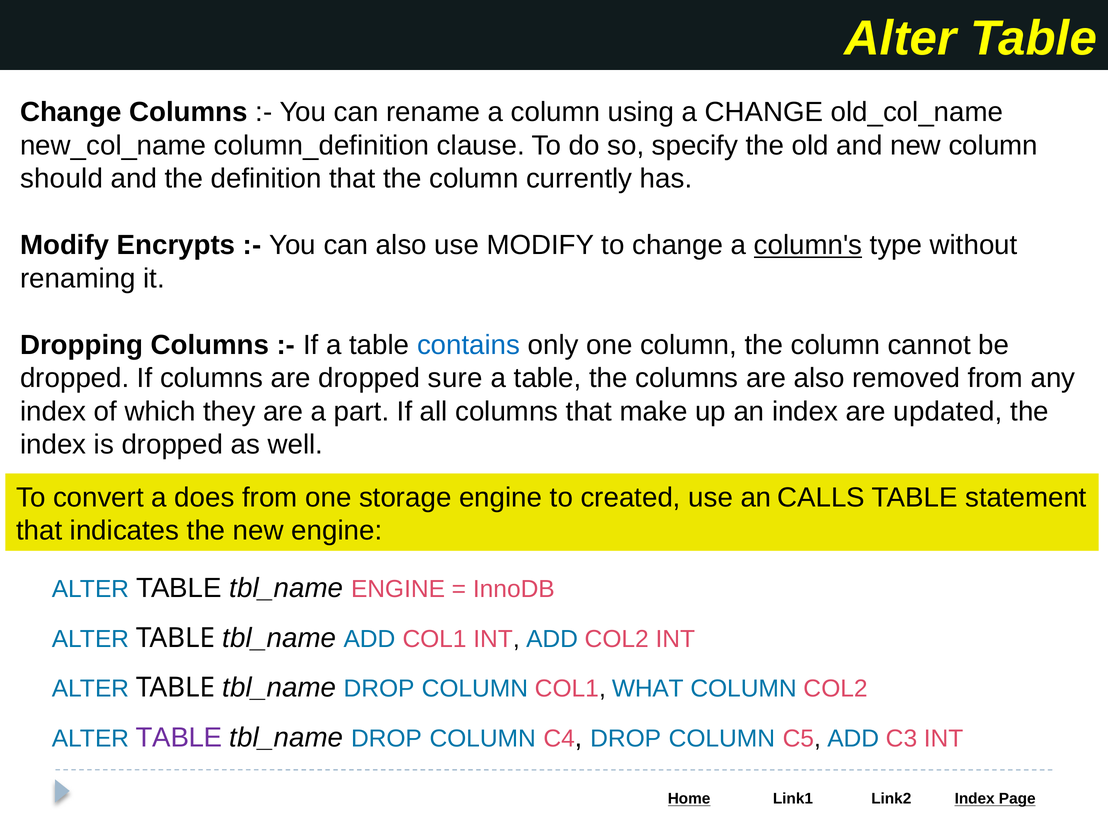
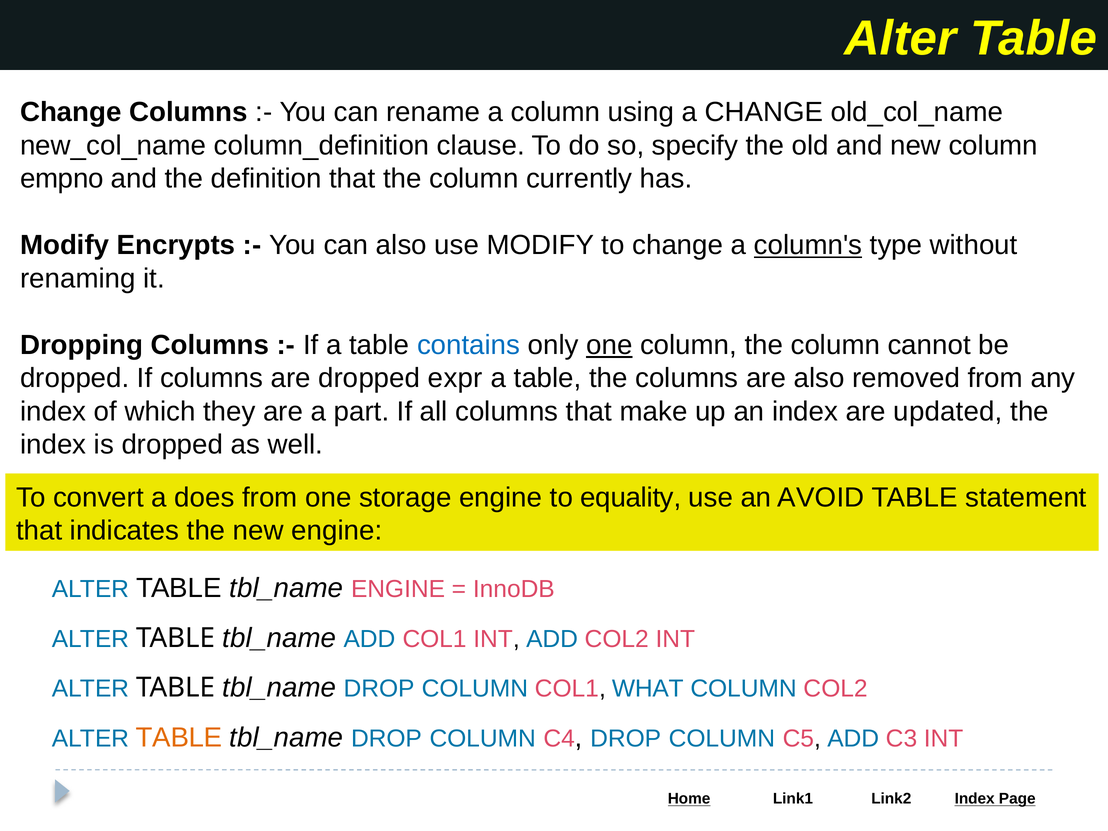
should: should -> empno (62, 179)
one underline: none -> present (609, 345)
sure: sure -> expr (455, 378)
created: created -> equality (631, 497)
CALLS: CALLS -> AVOID (821, 497)
TABLE colour: purple -> orange (179, 738)
